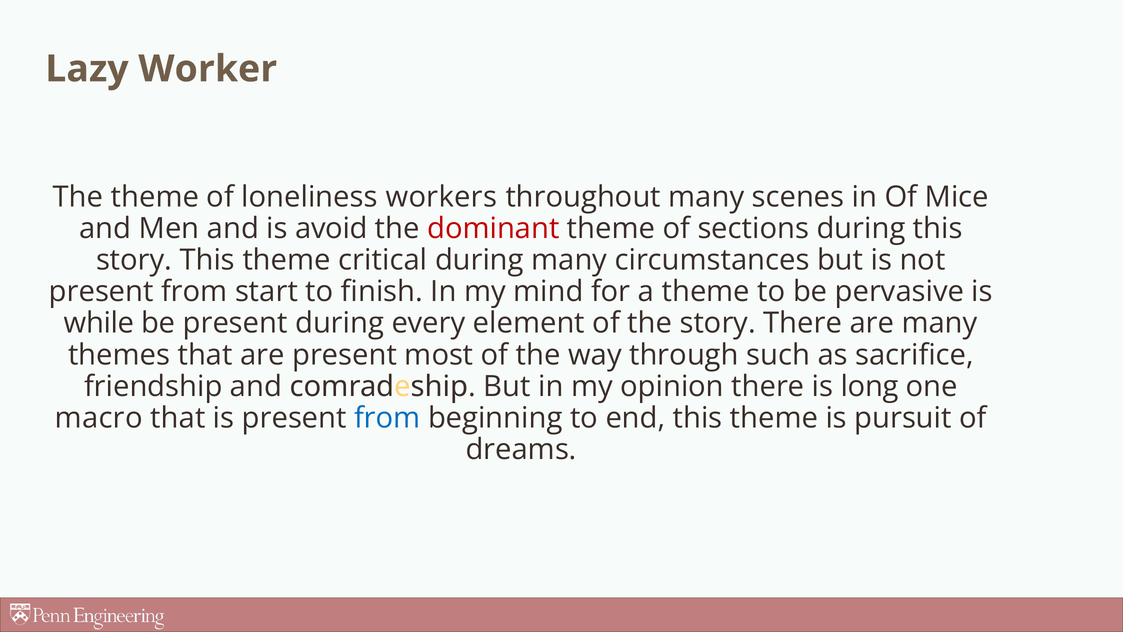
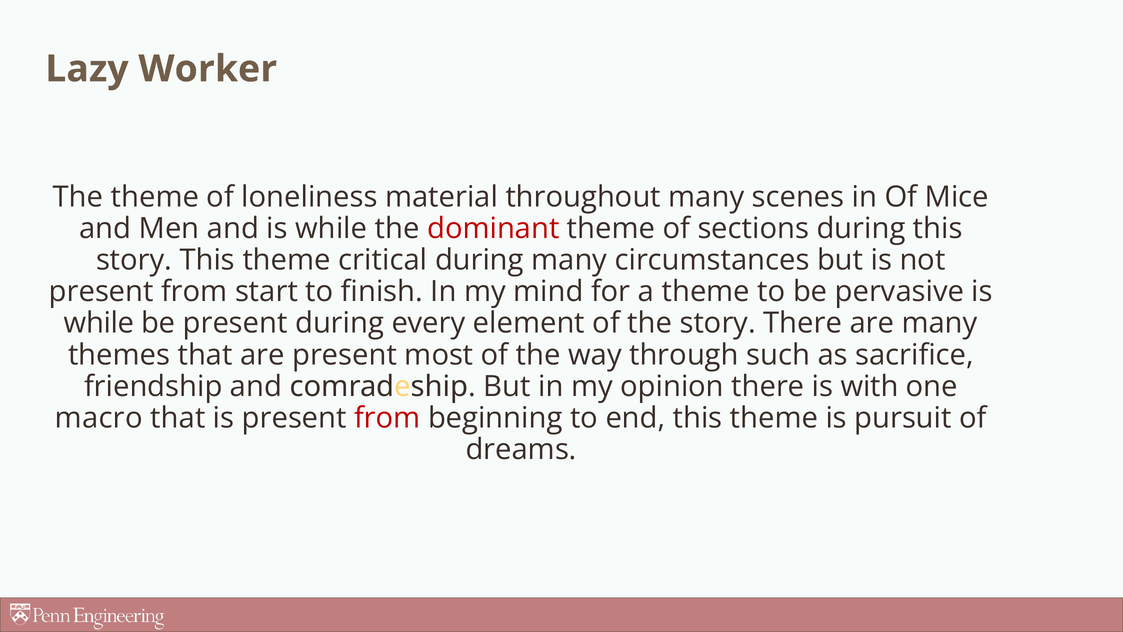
workers: workers -> material (442, 197)
and is avoid: avoid -> while (331, 229)
long: long -> with (870, 386)
from colour: blue -> red (387, 418)
